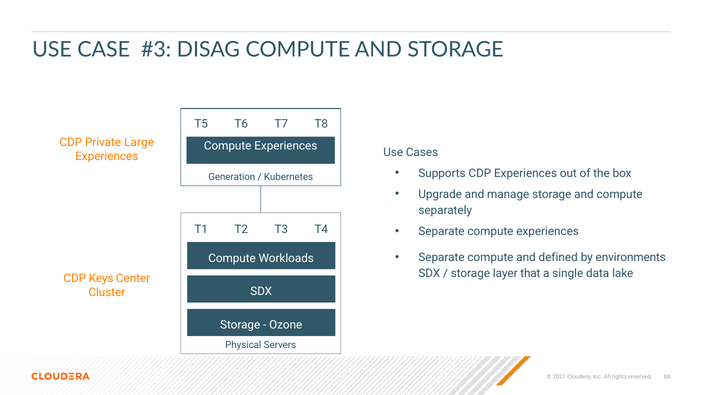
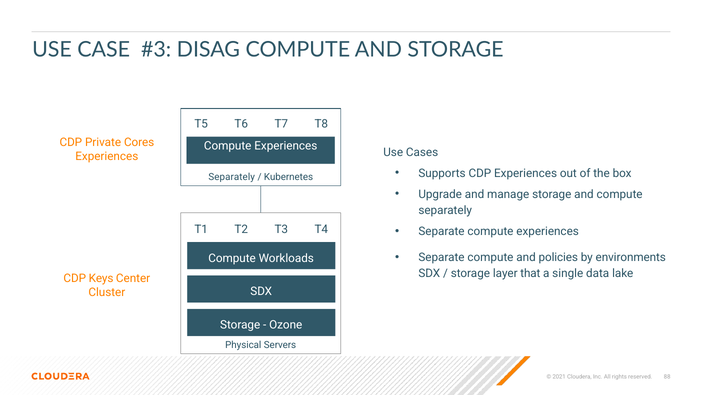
Large: Large -> Cores (139, 142)
Generation: Generation -> Separately (232, 177)
defined: defined -> policies (558, 257)
